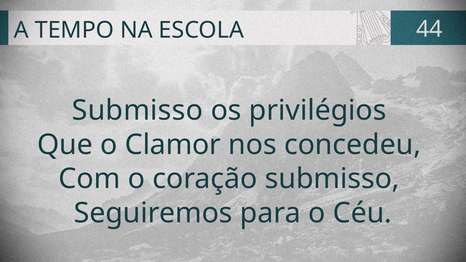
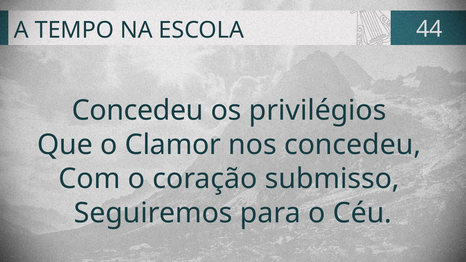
Submisso: Submisso -> Concedeu (138, 111)
